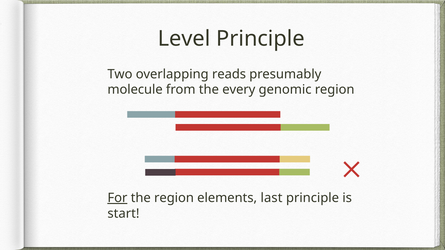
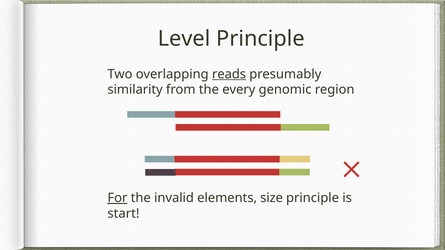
reads underline: none -> present (229, 74)
molecule: molecule -> similarity (135, 90)
the region: region -> invalid (174, 198)
last: last -> size (272, 198)
